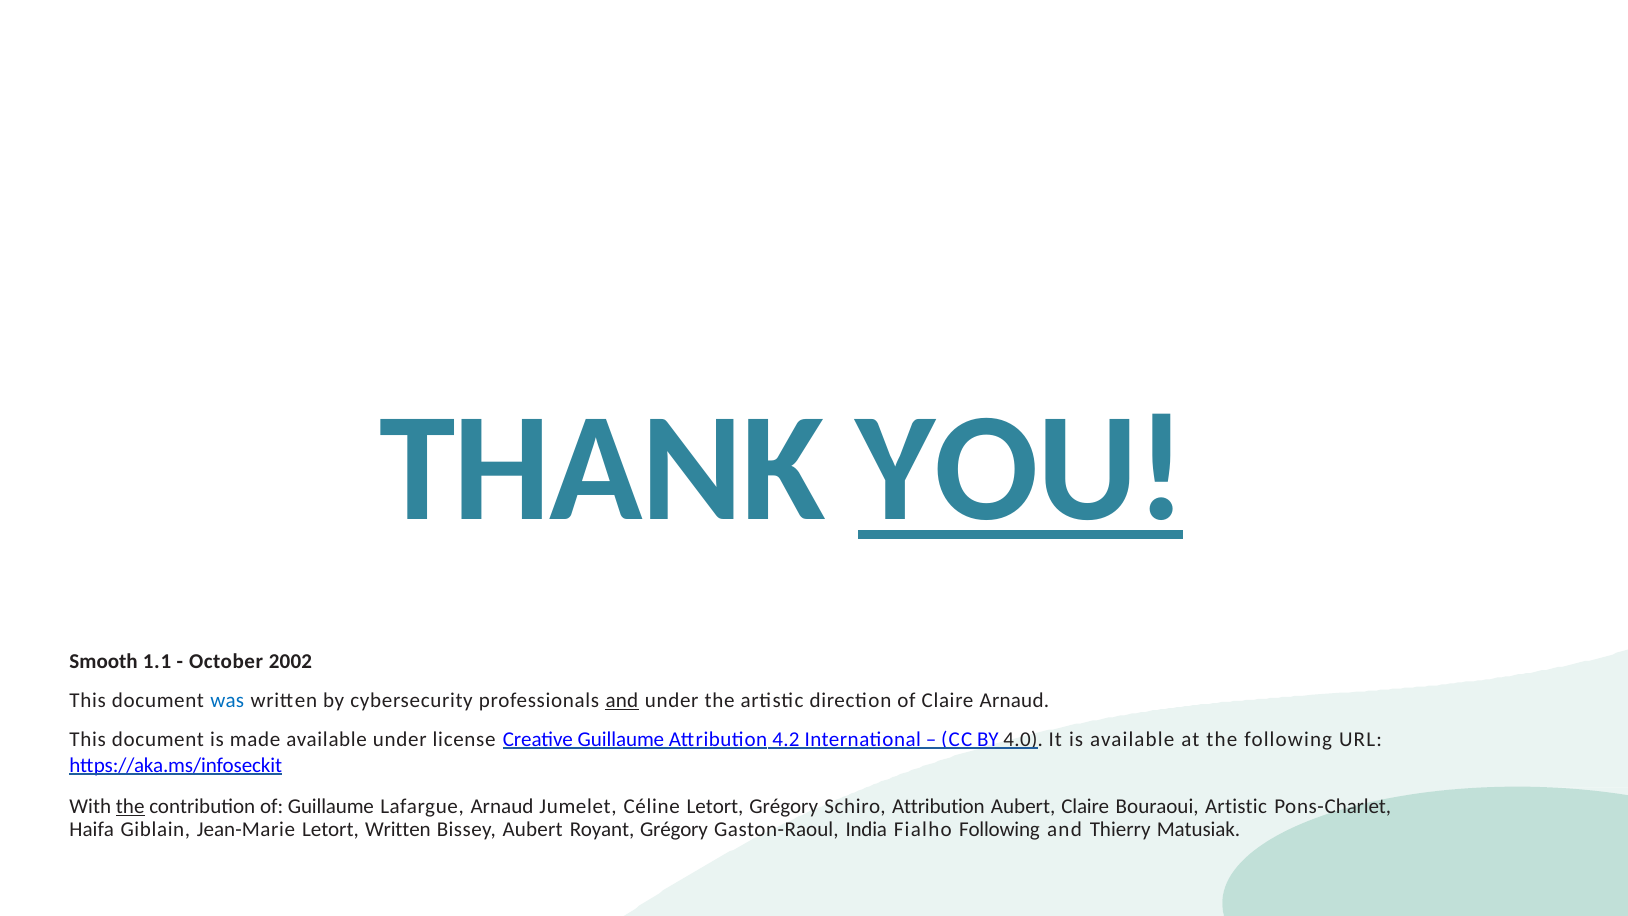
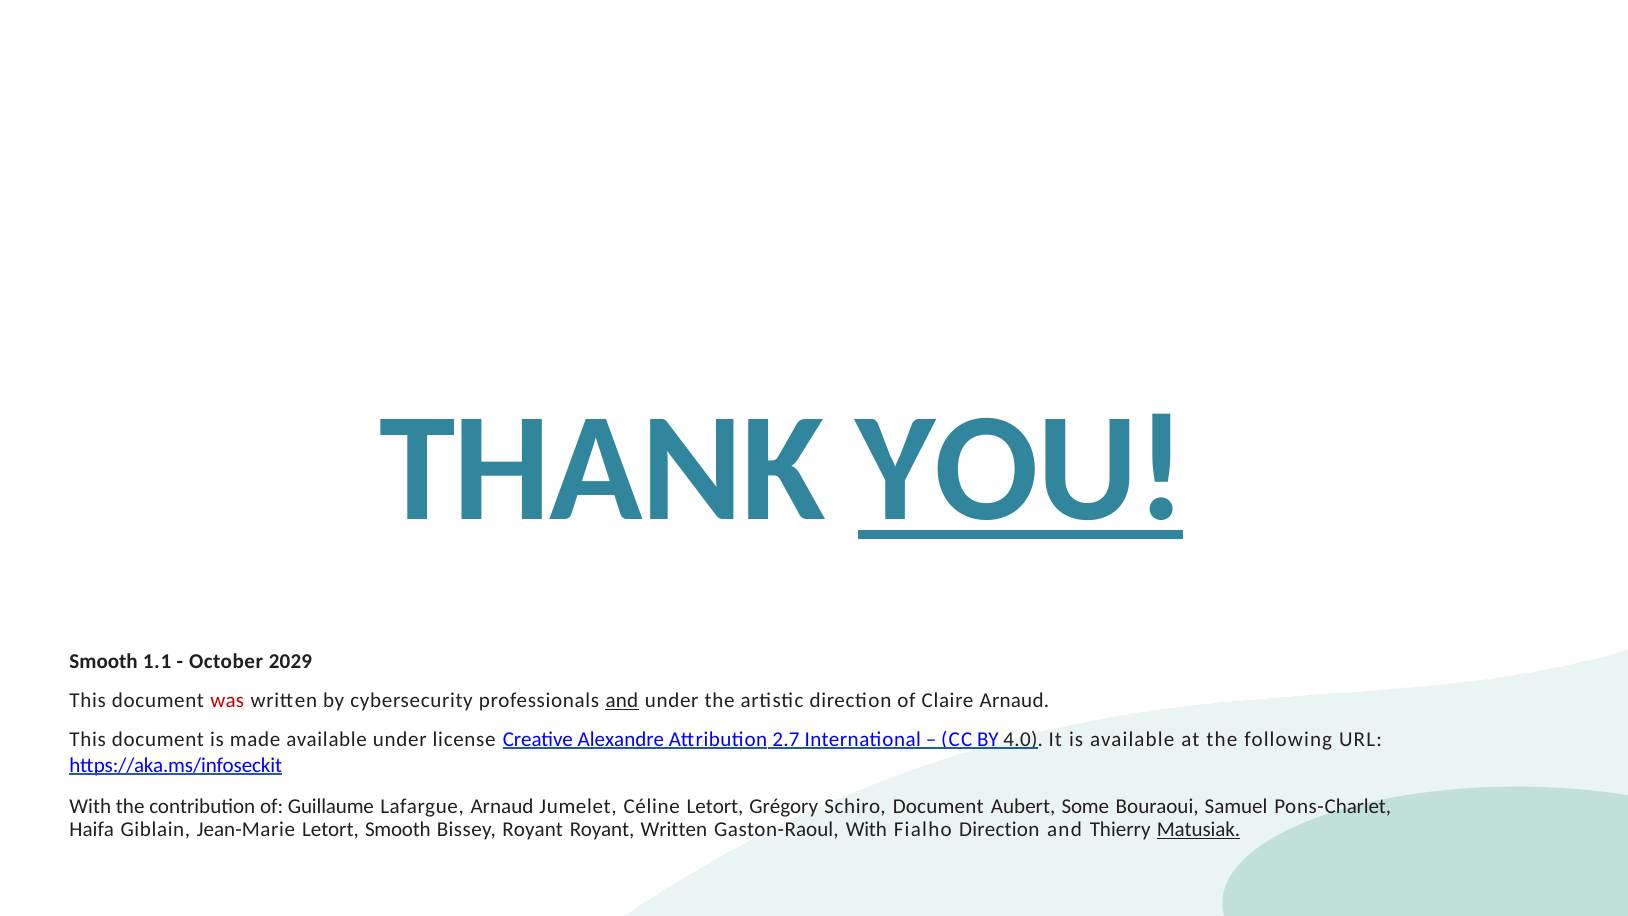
2002: 2002 -> 2029 (290, 661)
was colour: blue -> red (227, 700)
Creative Guillaume: Guillaume -> Alexandre (621, 739)
4.2: 4.2 -> 2.7 (786, 739)
the underline: present -> none (130, 806)
Schiro Attribution: Attribution -> Document (938, 806)
Aubert Claire: Claire -> Some (1085, 806)
Bouraoui Artistic: Artistic -> Samuel (1236, 806)
Letort Written: Written -> Smooth (398, 829)
Bissey Aubert: Aubert -> Royant (533, 829)
Royant Grégory: Grégory -> Written (674, 829)
Gaston-Raoul India: India -> With (866, 829)
Fialho Following: Following -> Direction (999, 829)
Matusiak underline: none -> present (1198, 829)
